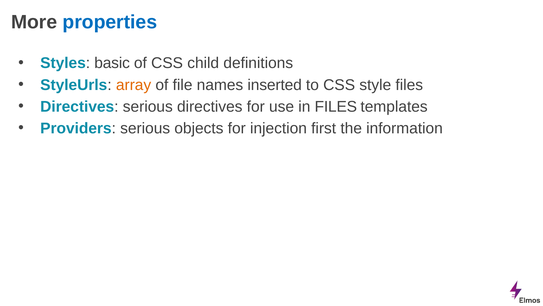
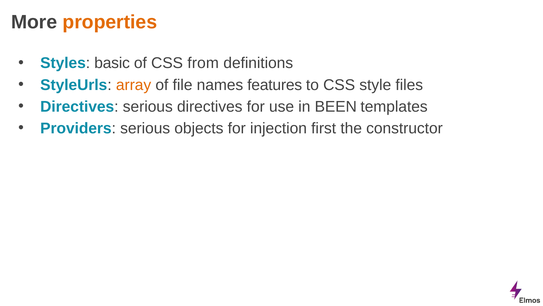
properties colour: blue -> orange (110, 22)
child: child -> from (203, 63)
inserted: inserted -> features (275, 85)
in FILES: FILES -> BEEN (336, 106)
information: information -> constructor (405, 128)
